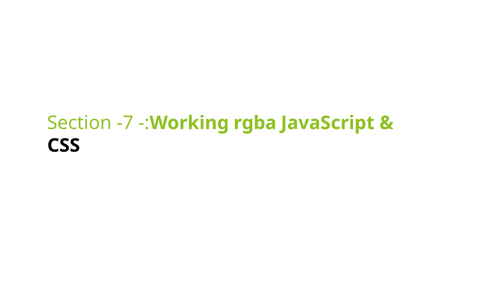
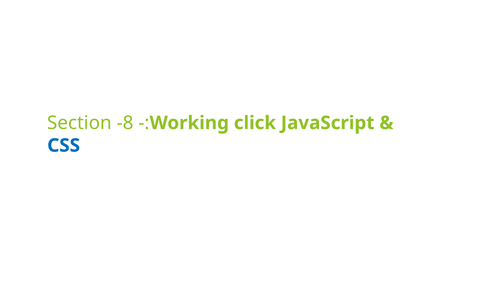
-7: -7 -> -8 (125, 123)
rgba: rgba -> click (255, 123)
CSS colour: black -> blue (64, 146)
